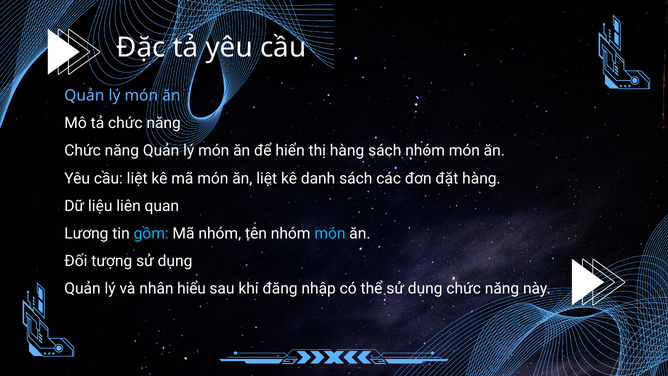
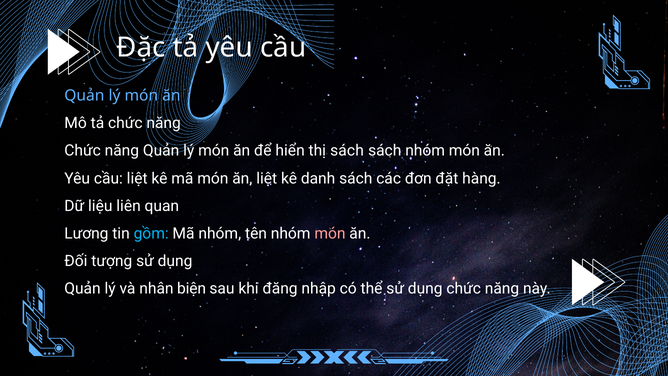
thị hàng: hàng -> sách (347, 151)
món colour: light blue -> pink (330, 233)
hiểu: hiểu -> biện (192, 289)
